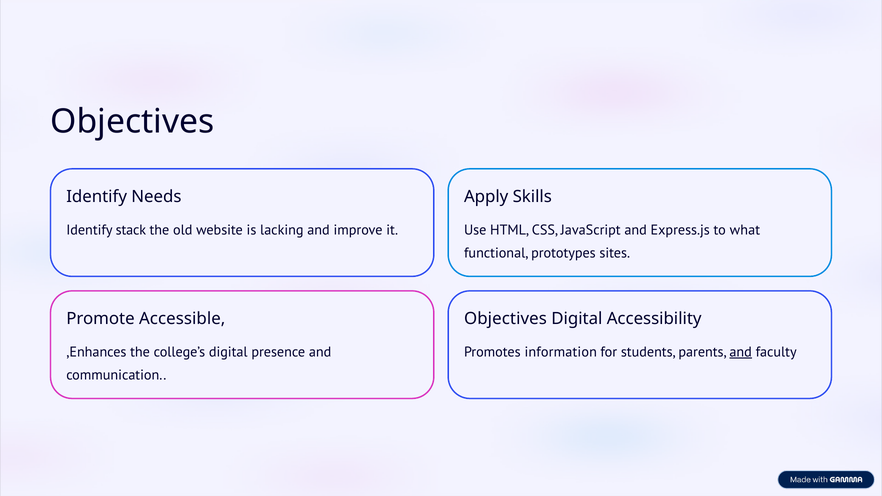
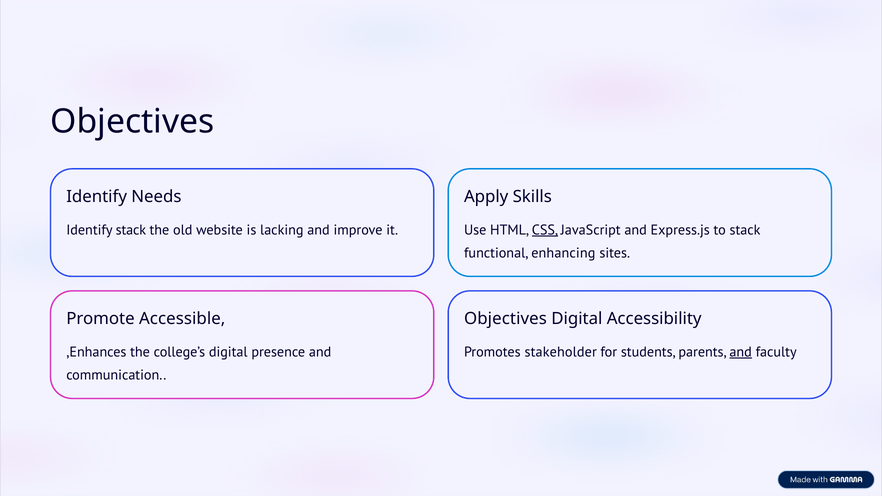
CSS underline: none -> present (545, 230)
to what: what -> stack (745, 230)
prototypes: prototypes -> enhancing (563, 253)
information: information -> stakeholder (561, 352)
